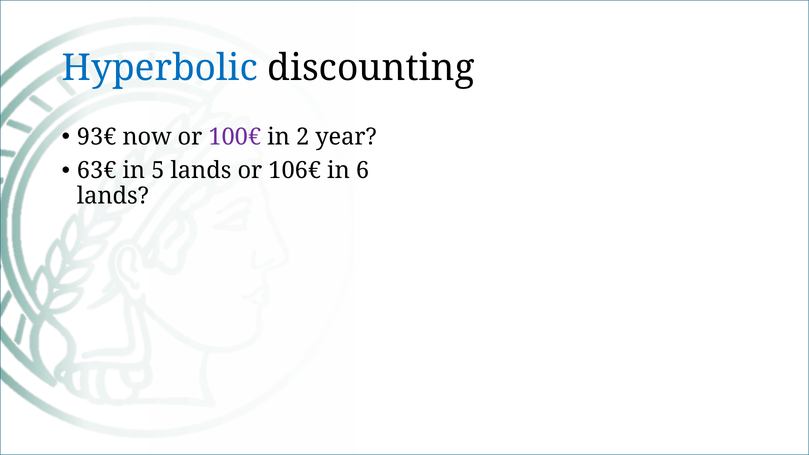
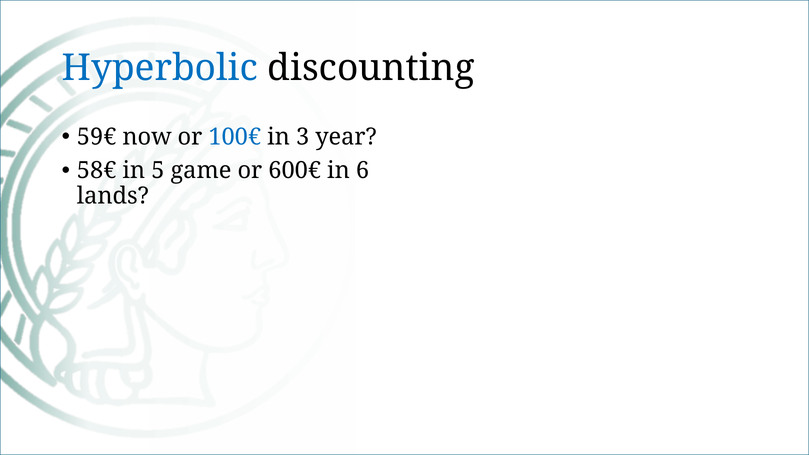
93€: 93€ -> 59€ (97, 137)
100€ colour: purple -> blue (235, 137)
2: 2 -> 3 (303, 137)
63€: 63€ -> 58€ (97, 171)
5 lands: lands -> game (201, 171)
106€: 106€ -> 600€ (295, 171)
